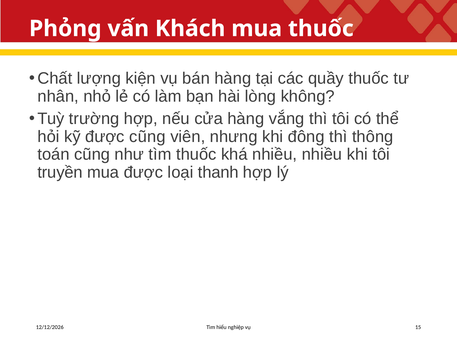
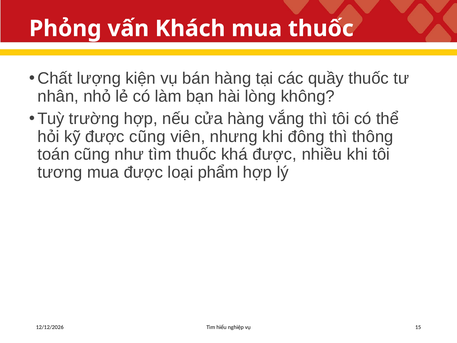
khá nhiều: nhiều -> được (275, 154)
truyền: truyền -> tương (60, 172)
thanh: thanh -> phẩm (218, 172)
